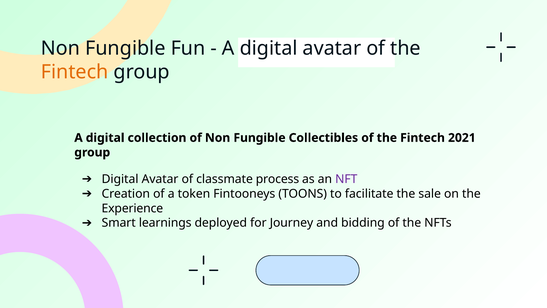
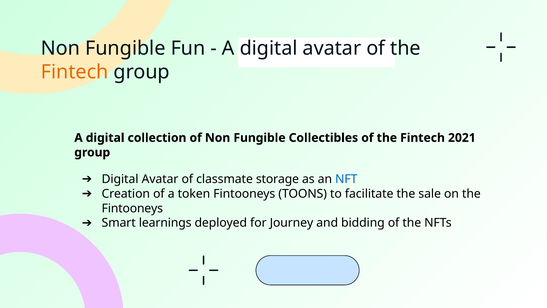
process: process -> storage (277, 179)
NFT colour: purple -> blue (346, 179)
Experience: Experience -> Fintooneys (132, 208)
